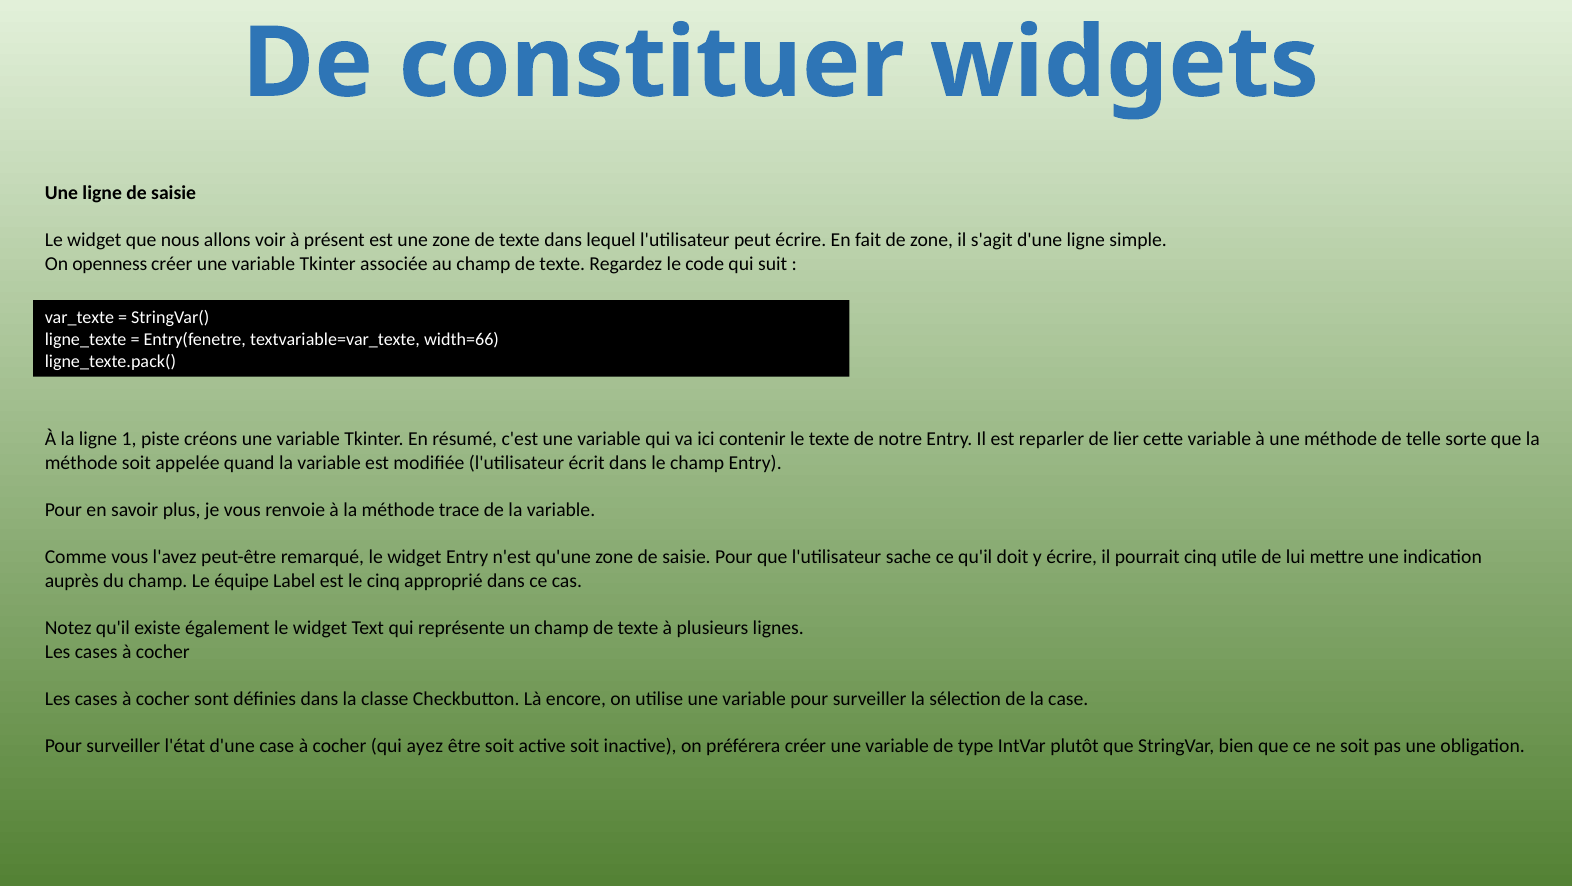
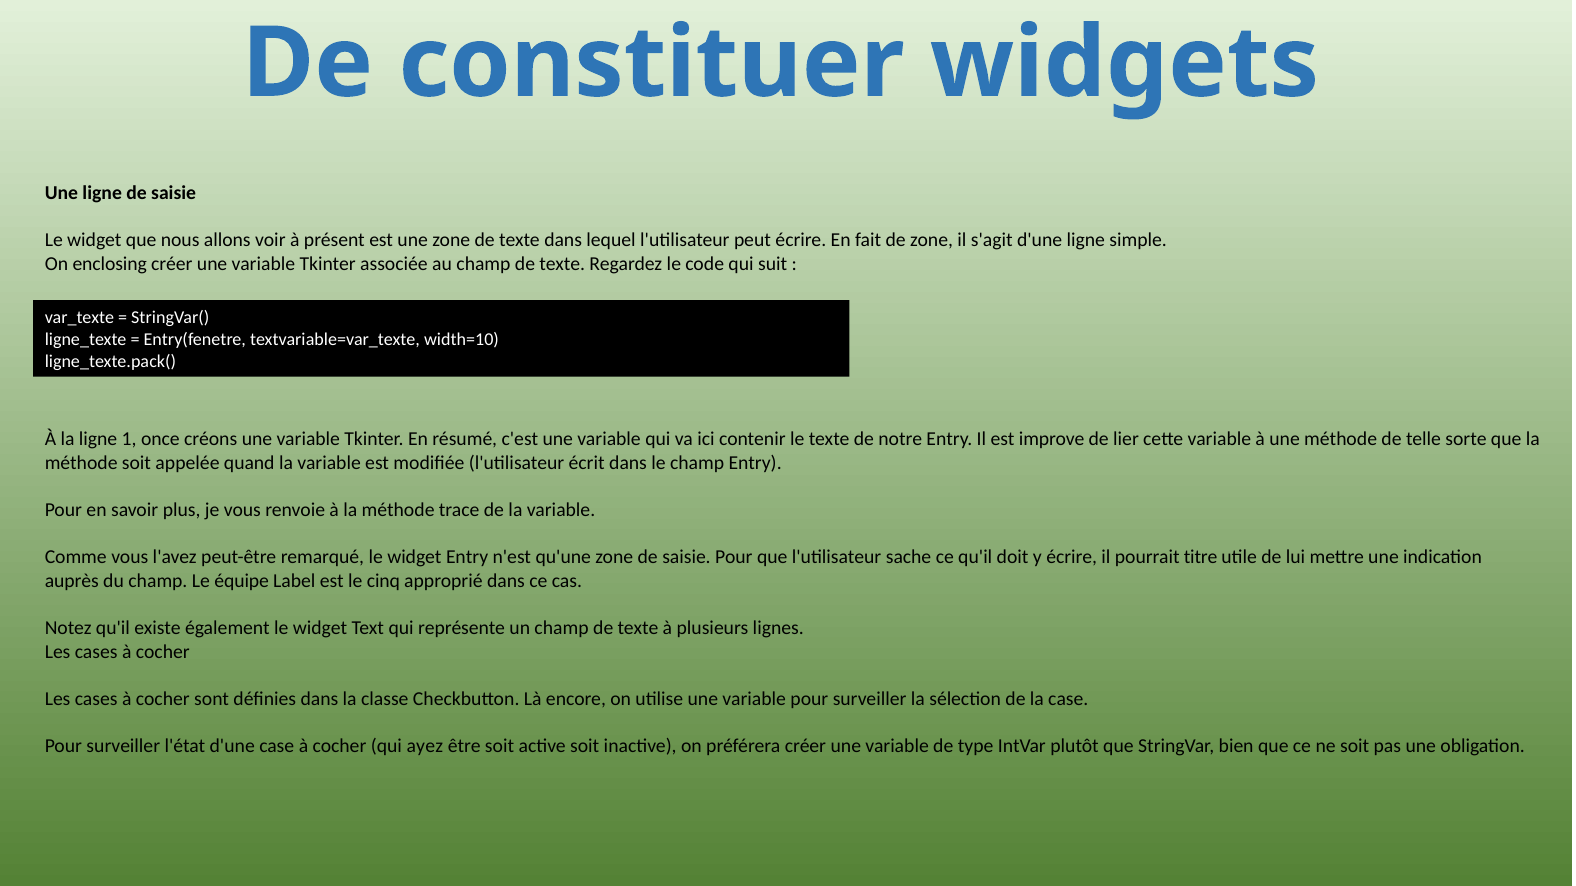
openness: openness -> enclosing (110, 264)
width=66: width=66 -> width=10 (461, 340)
piste: piste -> once (160, 439)
reparler: reparler -> improve (1052, 439)
pourrait cinq: cinq -> titre (1201, 557)
